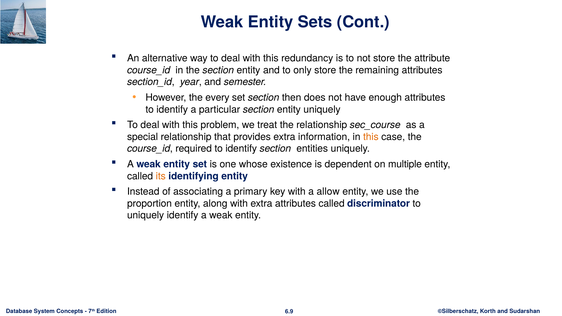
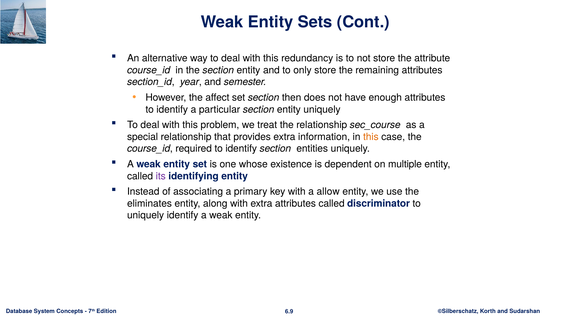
every: every -> affect (217, 97)
its colour: orange -> purple (161, 176)
proportion: proportion -> eliminates (149, 203)
